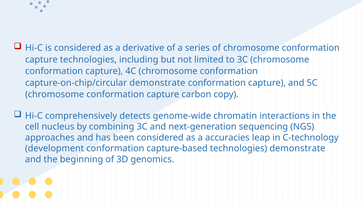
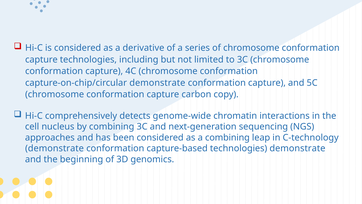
a accuracies: accuracies -> combining (227, 137)
development: development -> demonstrate (54, 148)
